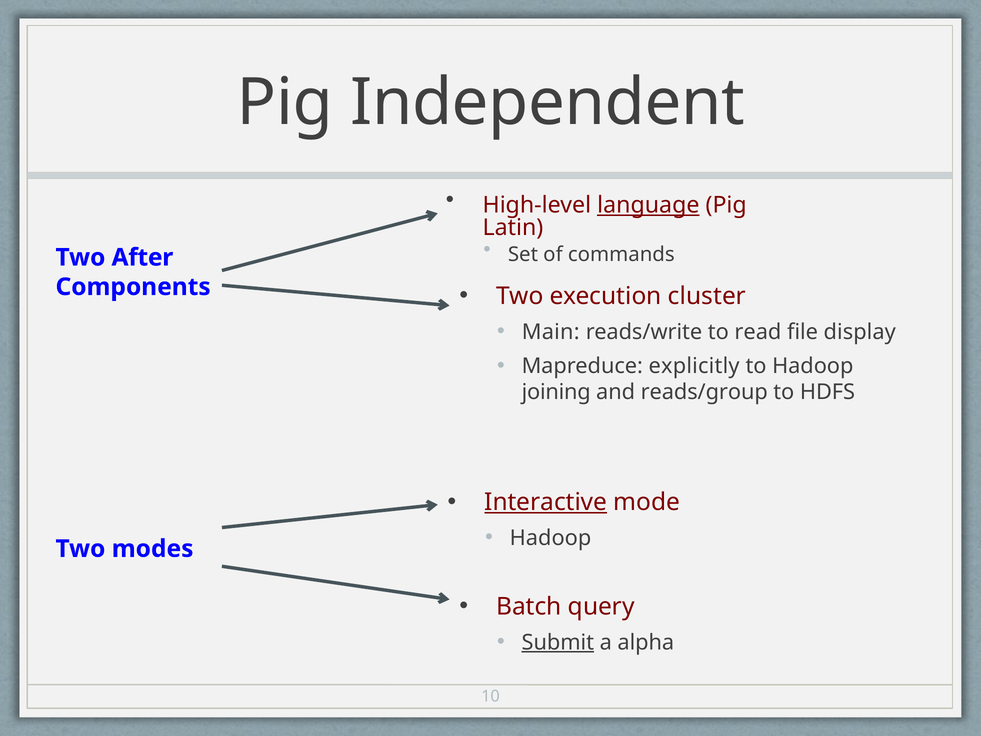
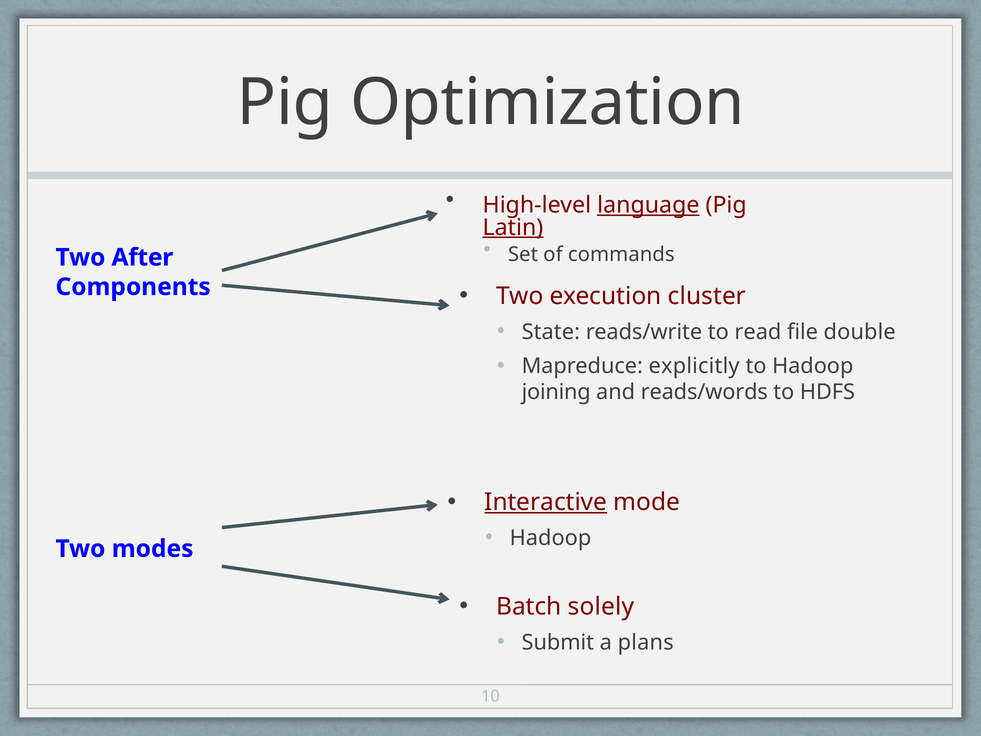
Independent: Independent -> Optimization (547, 103)
Latin underline: none -> present (513, 227)
Main: Main -> State (551, 332)
display: display -> double (860, 332)
reads/group: reads/group -> reads/words (704, 392)
query: query -> solely (601, 606)
Submit underline: present -> none (558, 642)
alpha: alpha -> plans (646, 642)
